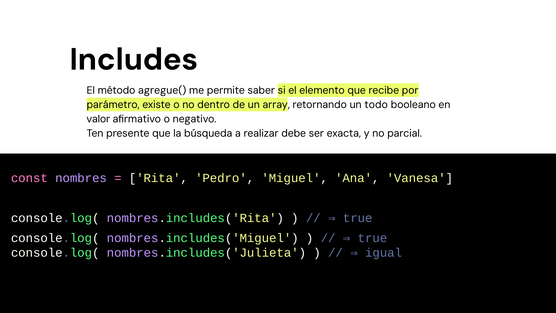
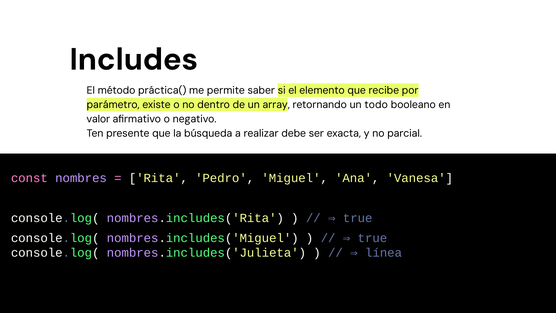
agregue(: agregue( -> práctica( (162, 90)
igual: igual -> línea (384, 253)
